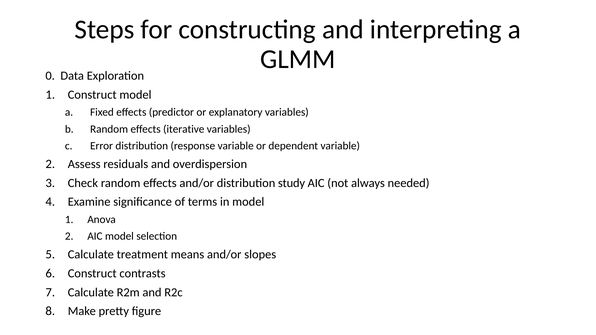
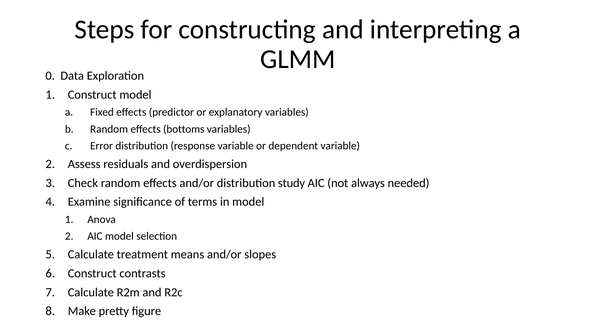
iterative: iterative -> bottoms (184, 129)
